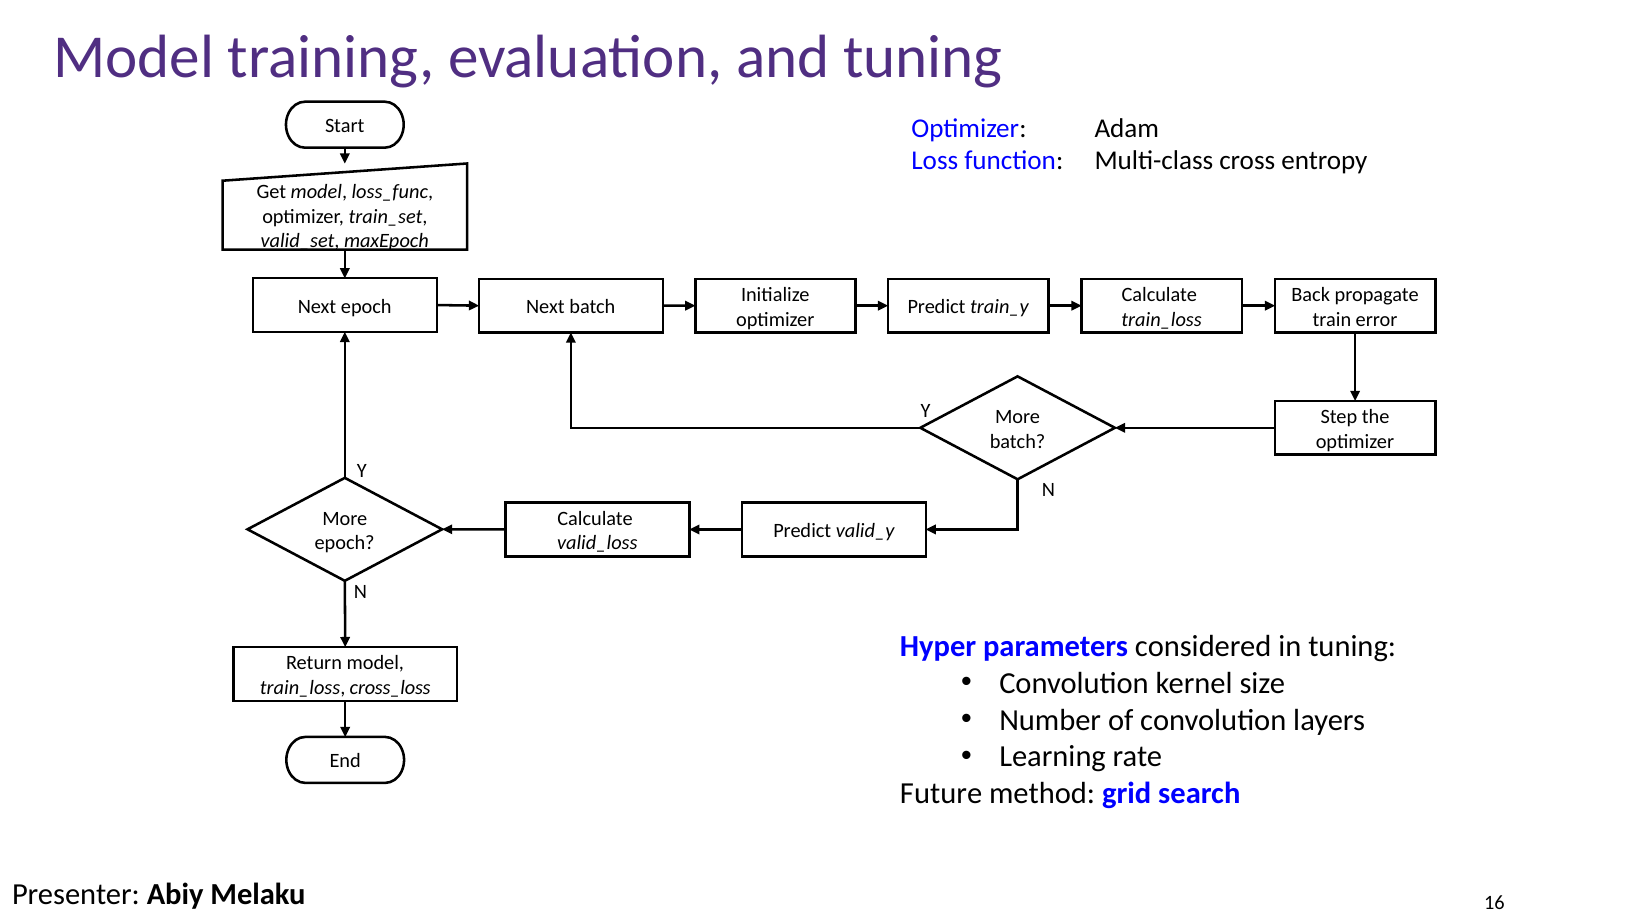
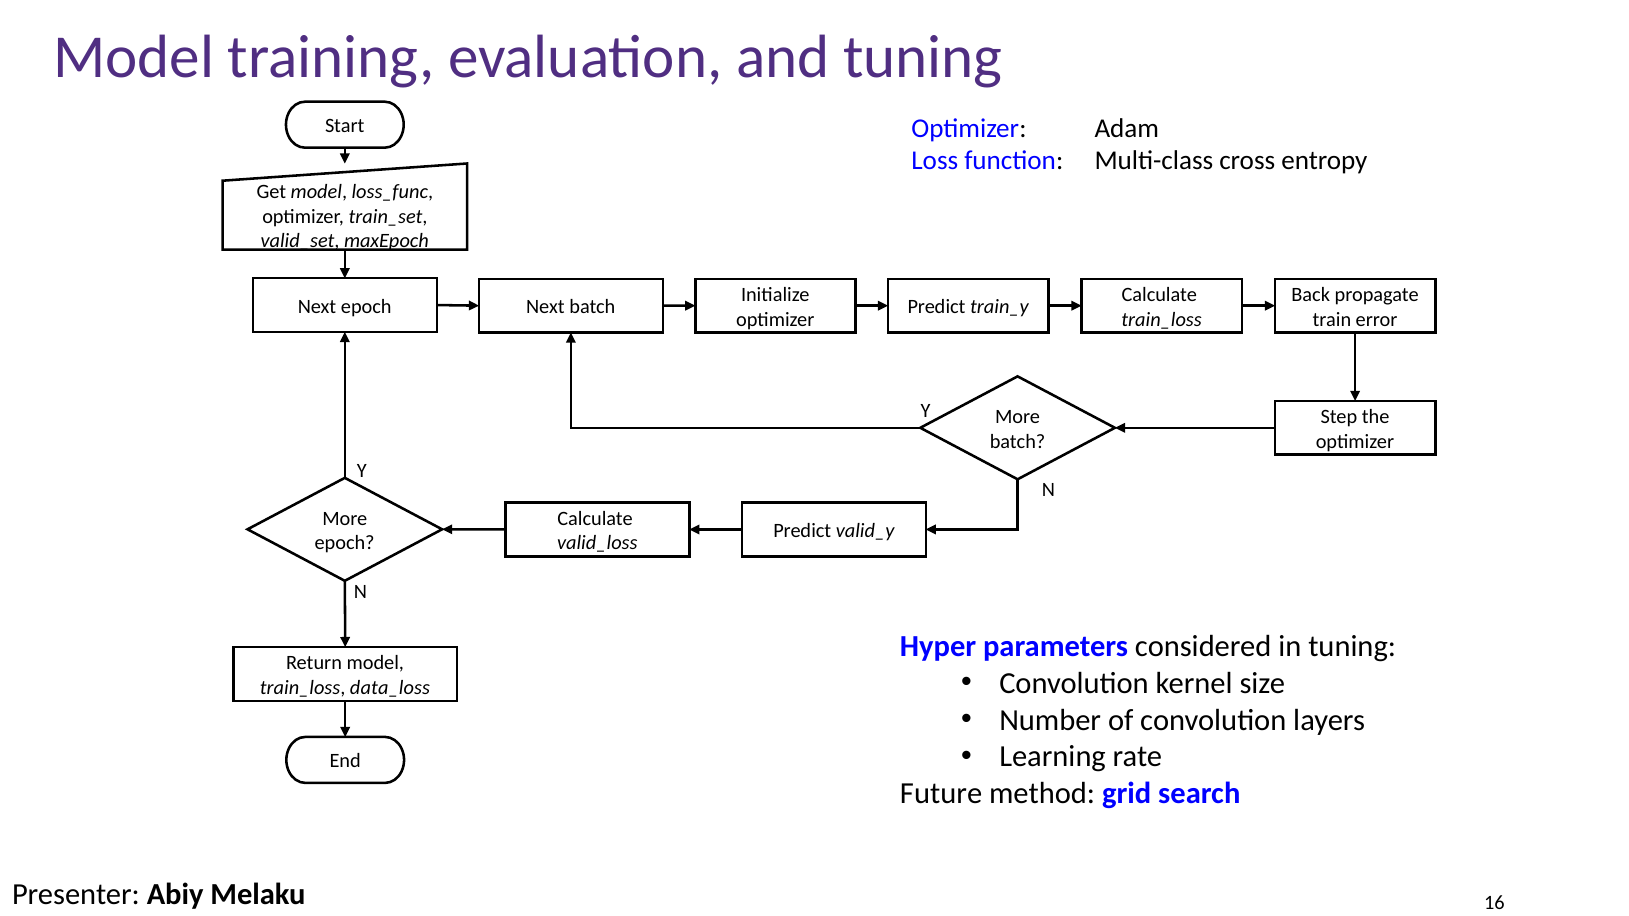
cross_loss: cross_loss -> data_loss (390, 688)
